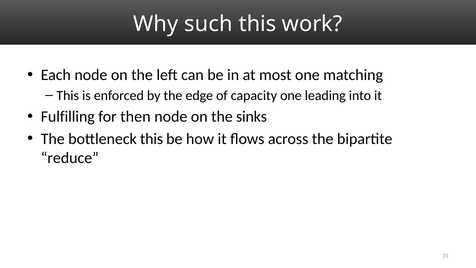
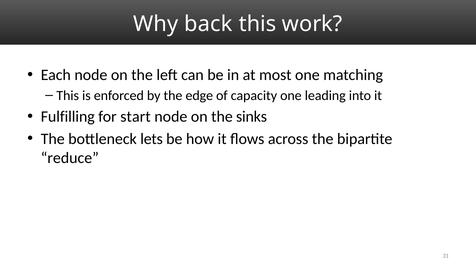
such: such -> back (208, 24)
then: then -> start (135, 117)
bottleneck this: this -> lets (152, 139)
